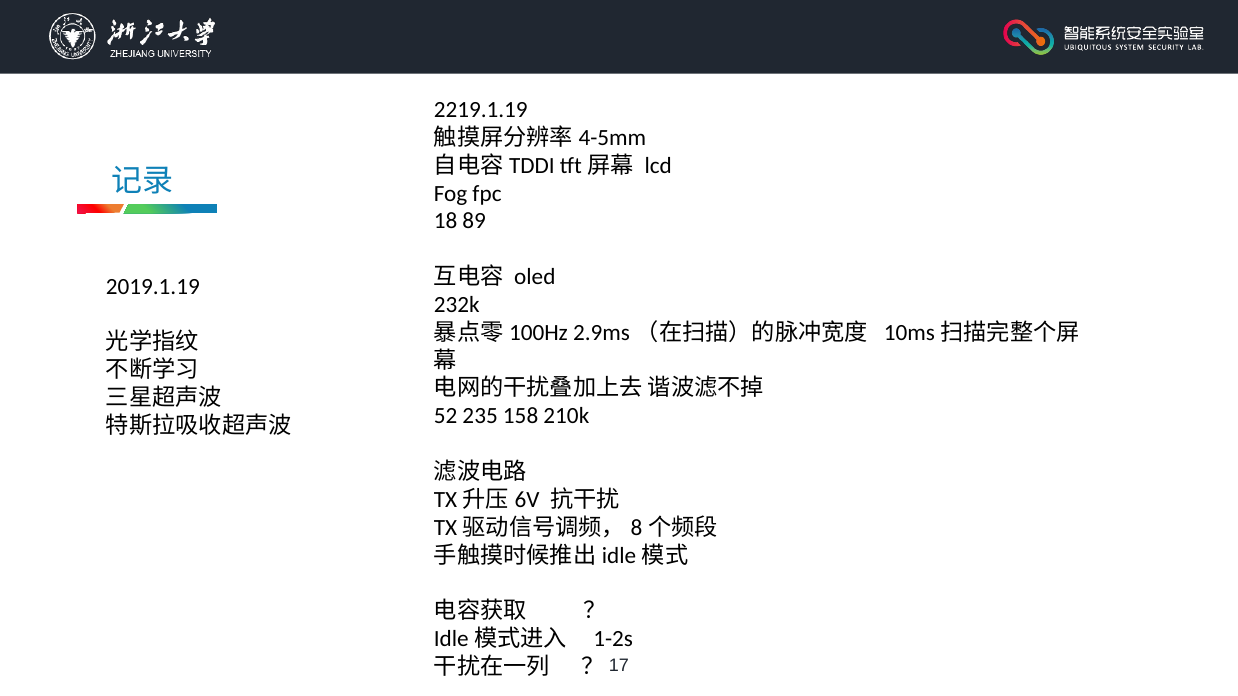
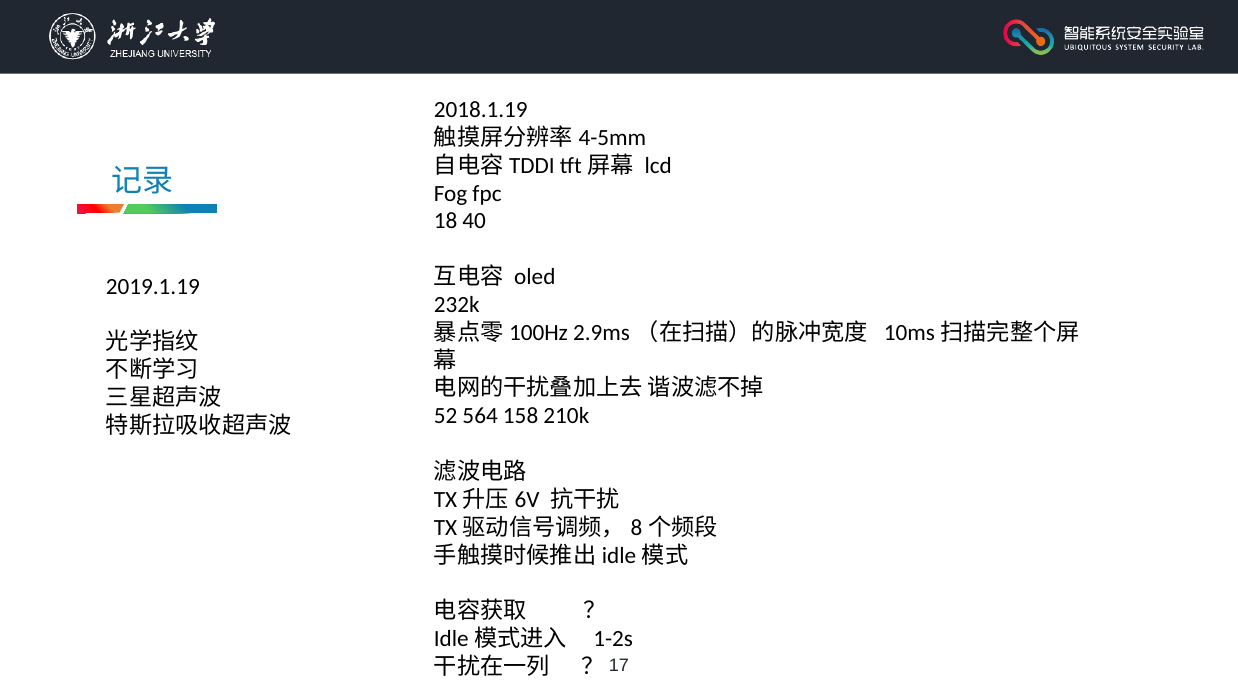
2219.1.19: 2219.1.19 -> 2018.1.19 (481, 110)
89: 89 -> 40 (474, 221)
235: 235 -> 564 (480, 416)
